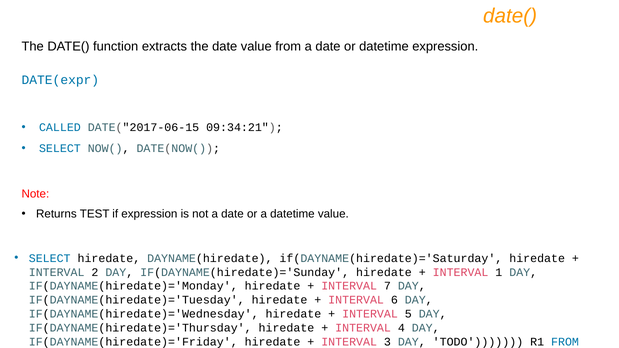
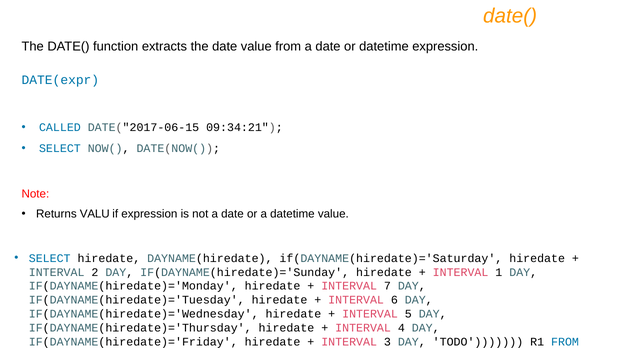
TEST: TEST -> VALU (95, 214)
